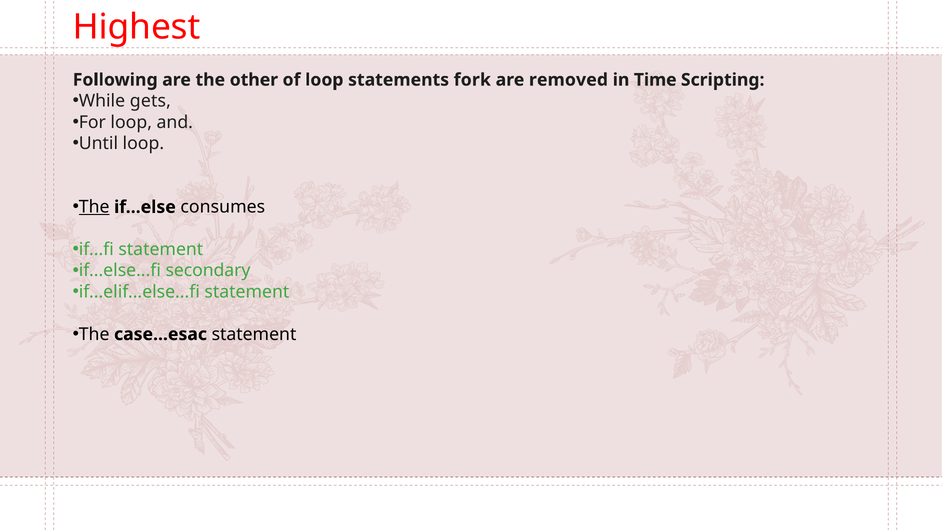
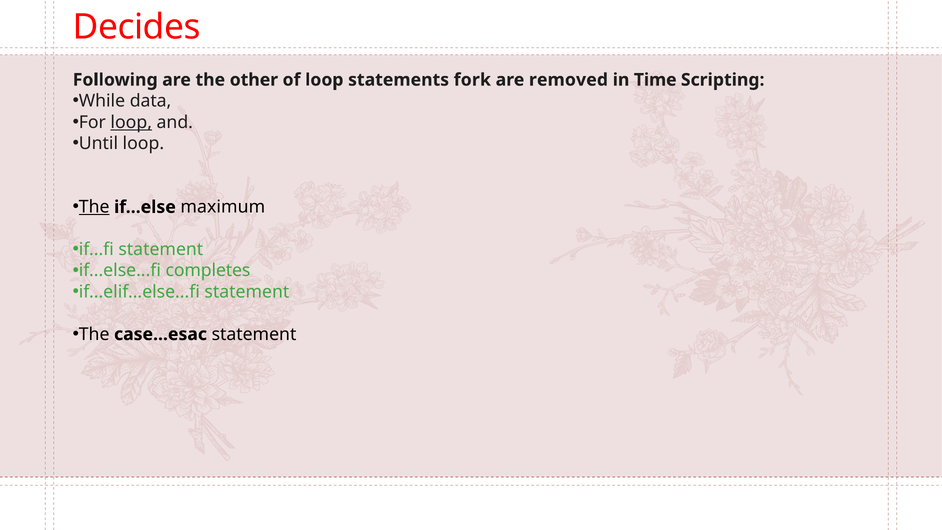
Highest: Highest -> Decides (137, 27)
gets: gets -> data (151, 101)
loop underline: none -> present (131, 122)
consumes: consumes -> maximum (223, 207)
secondary: secondary -> completes (208, 271)
